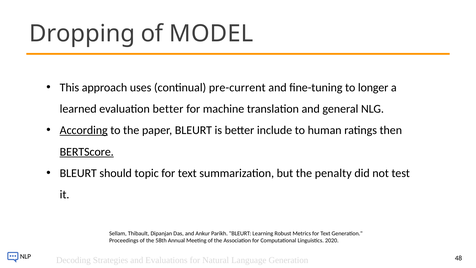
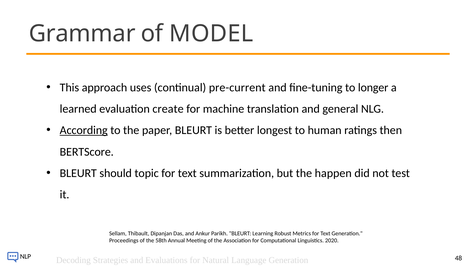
Dropping: Dropping -> Grammar (82, 33)
evaluation better: better -> create (168, 109)
include: include -> longest (275, 130)
BERTScore underline: present -> none (87, 152)
penalty: penalty -> happen (333, 173)
